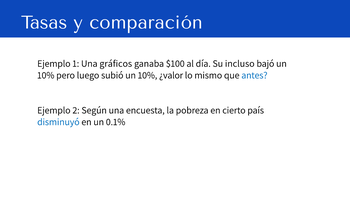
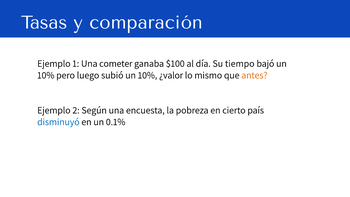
gráficos: gráficos -> cometer (116, 64)
incluso: incluso -> tiempo (240, 64)
antes colour: blue -> orange (254, 75)
